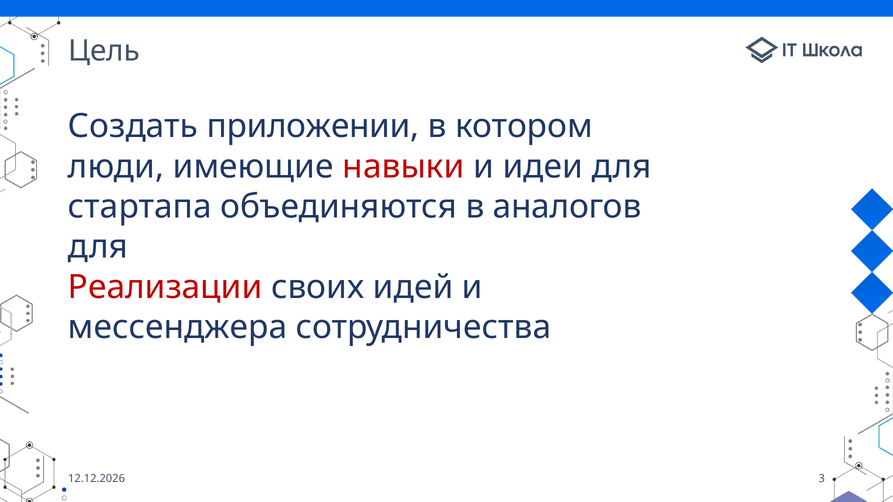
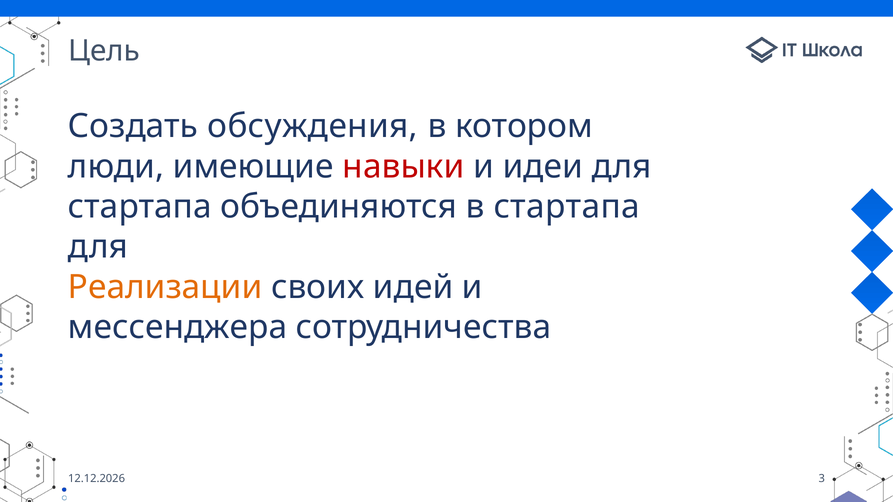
приложении: приложении -> обсуждения (313, 126)
в аналогов: аналогов -> стартапа (567, 207)
Реализации colour: red -> orange (165, 287)
